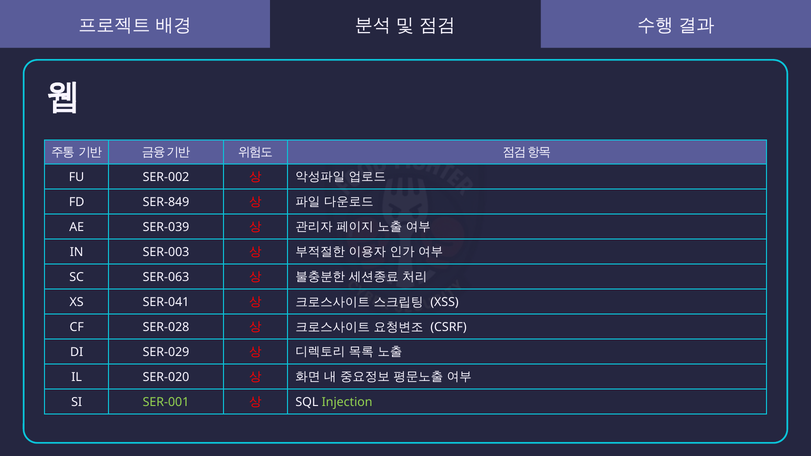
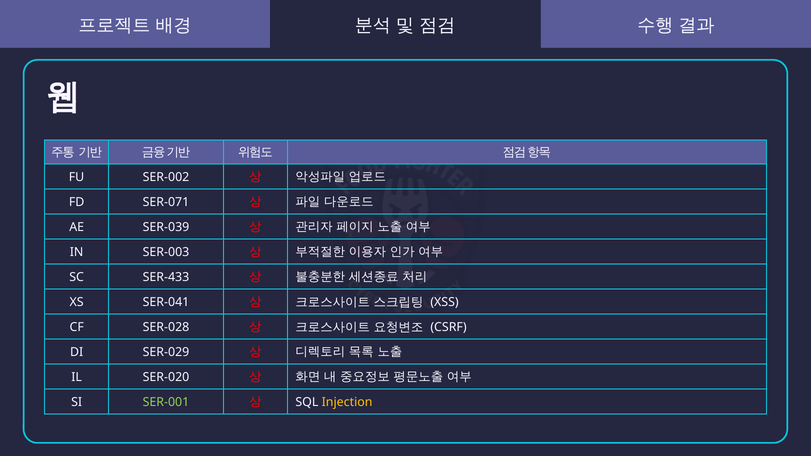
SER-849: SER-849 -> SER-071 (166, 202)
SER-063: SER-063 -> SER-433 (166, 277)
Injection colour: light green -> yellow (347, 403)
